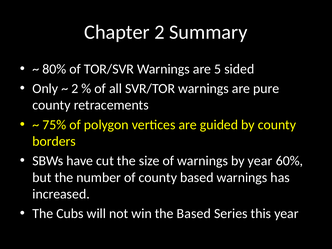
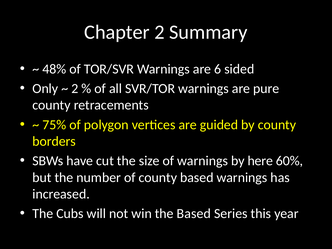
80%: 80% -> 48% (54, 69)
5: 5 -> 6 (218, 69)
by year: year -> here (260, 161)
